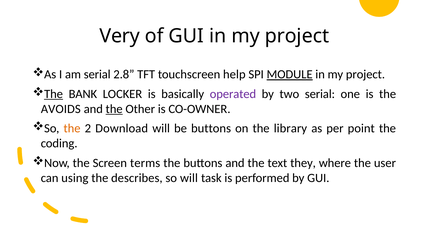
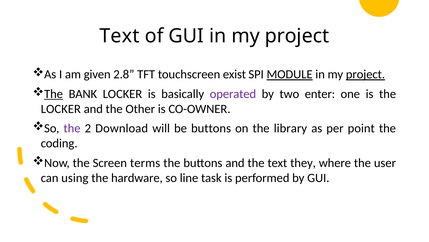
Very: Very -> Text (119, 36)
am serial: serial -> given (97, 74)
help: help -> exist (234, 74)
project underline: none -> present (365, 74)
two serial: serial -> enter (320, 94)
AVOIDS: AVOIDS -> LOCKER (61, 109)
the underline: present -> none (114, 109)
the colour: orange -> purple (72, 128)
describes: describes -> hardware (137, 178)
so will: will -> line (189, 178)
